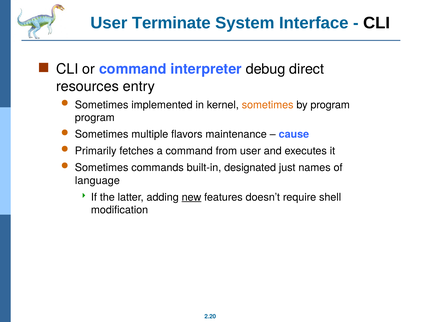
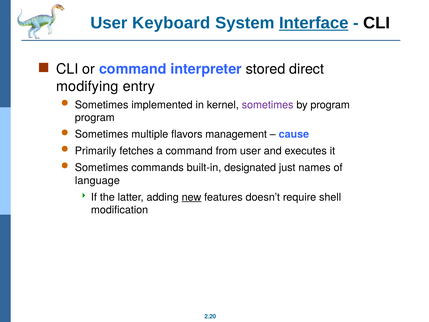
Terminate: Terminate -> Keyboard (171, 23)
Interface underline: none -> present (314, 23)
debug: debug -> stored (266, 69)
resources: resources -> modifying (87, 86)
sometimes colour: orange -> purple (268, 105)
maintenance: maintenance -> management (236, 134)
